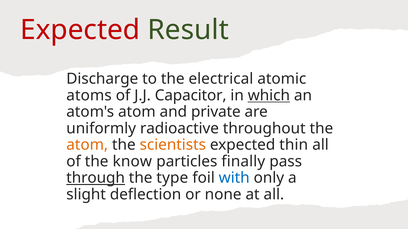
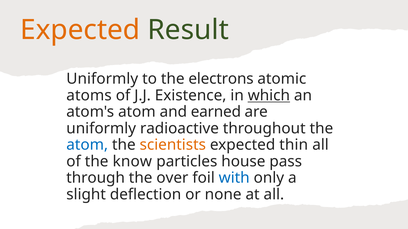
Expected colour: red -> orange (80, 30)
Discharge: Discharge -> Uniformly (102, 79)
electrical: electrical -> electrons (221, 79)
Capacitor: Capacitor -> Existence (191, 96)
private: private -> earned (216, 112)
atom colour: orange -> blue (87, 145)
finally: finally -> house (243, 162)
through underline: present -> none (96, 178)
type: type -> over (172, 178)
